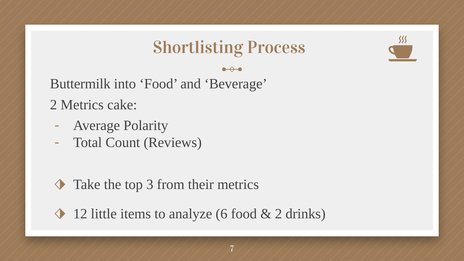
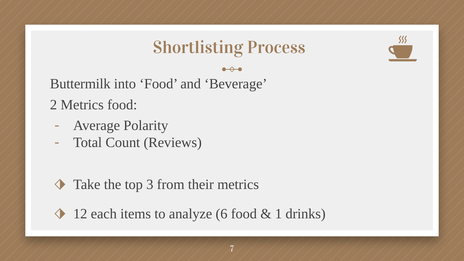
Metrics cake: cake -> food (122, 105)
little: little -> each (104, 214)
2: 2 -> 1 (278, 214)
